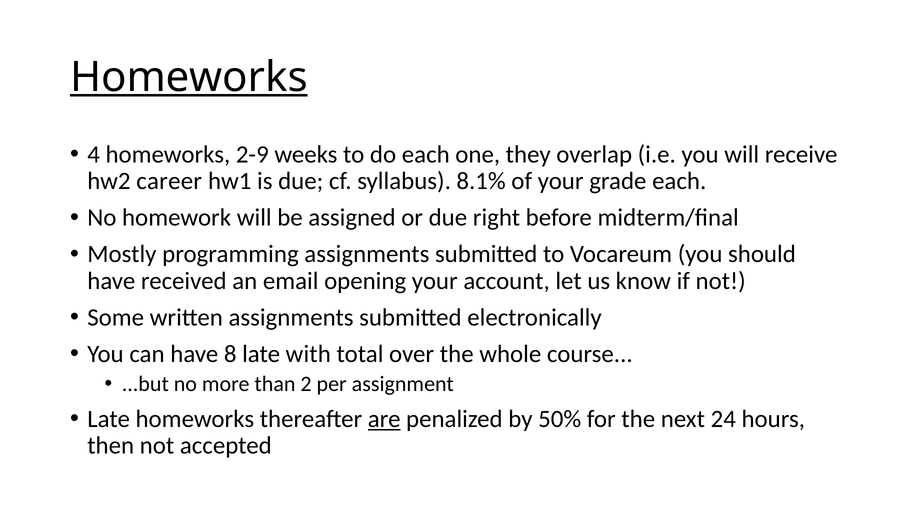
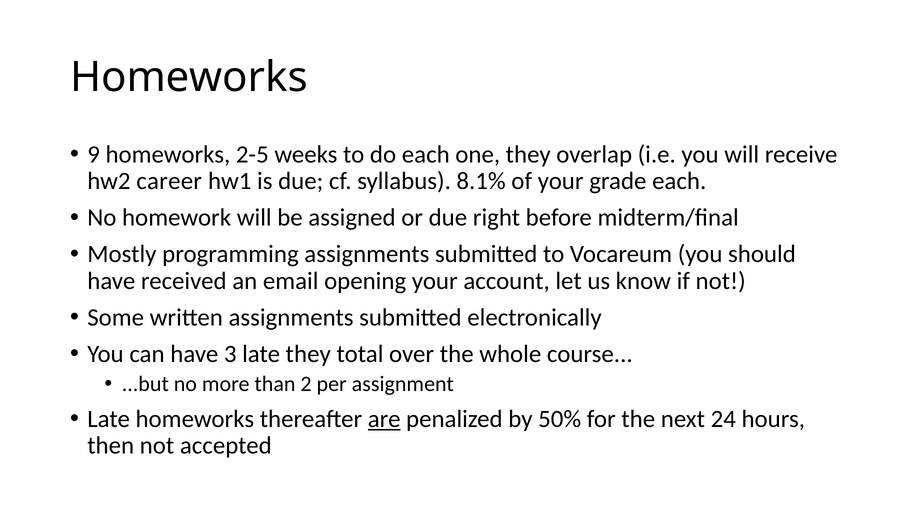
Homeworks underline: present -> none (189, 77)
4: 4 -> 9 (94, 154)
2-9: 2-9 -> 2-5 (252, 154)
8: 8 -> 3 (230, 354)
late with: with -> they (308, 354)
